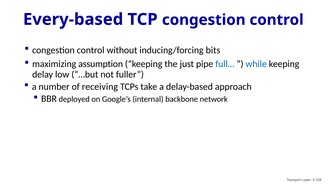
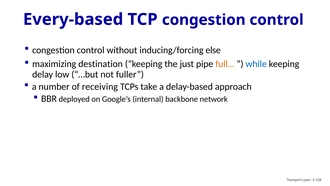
bits: bits -> else (213, 50)
assumption: assumption -> destination (101, 64)
full… colour: blue -> orange (225, 64)
